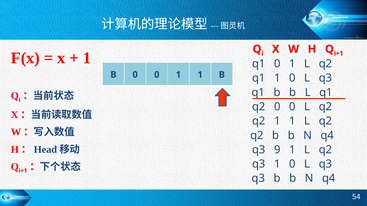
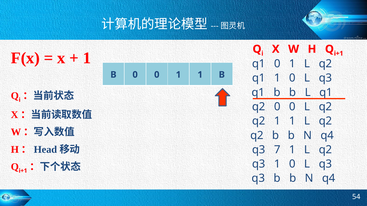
9: 9 -> 7 (277, 150)
